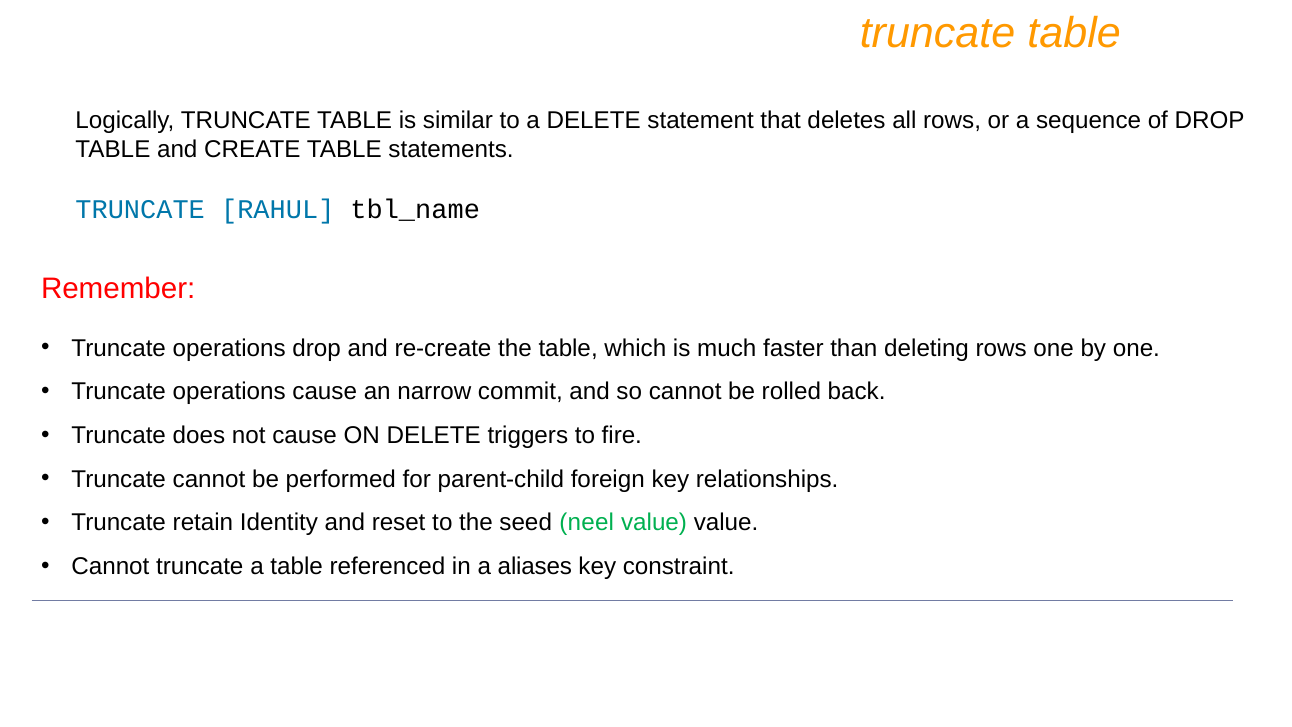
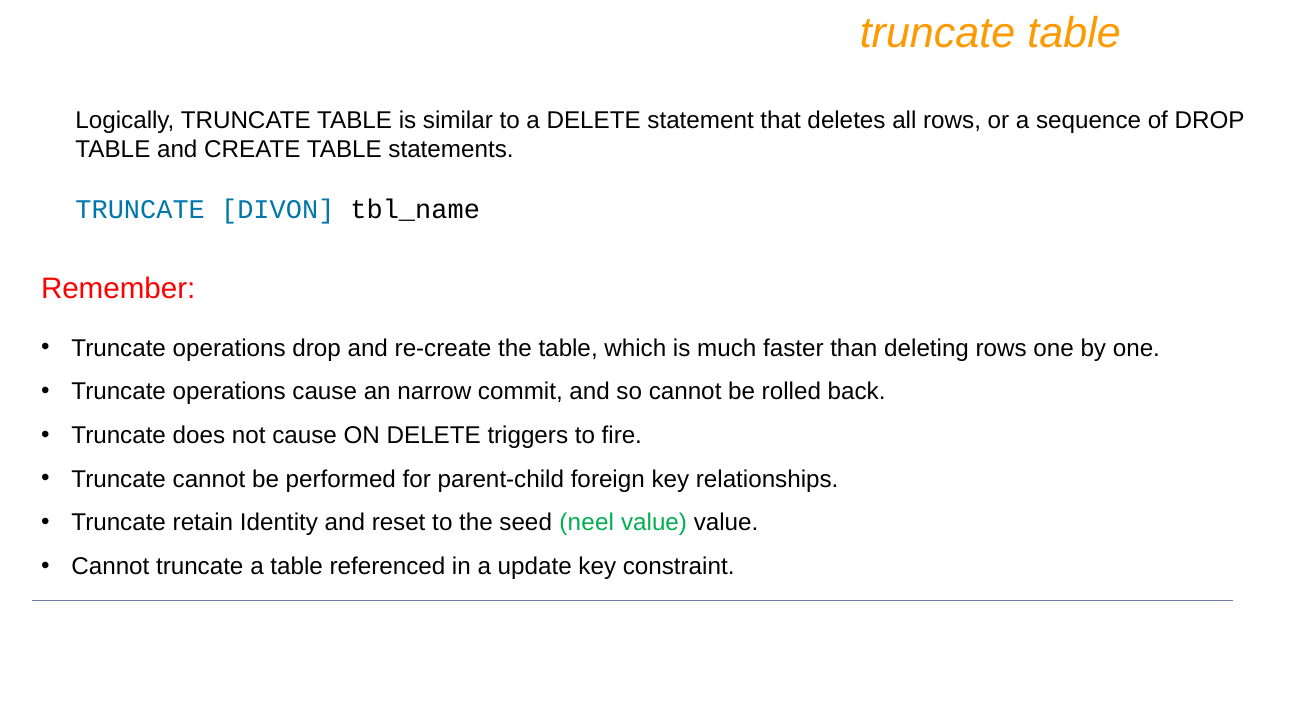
RAHUL: RAHUL -> DIVON (278, 209)
aliases: aliases -> update (535, 566)
